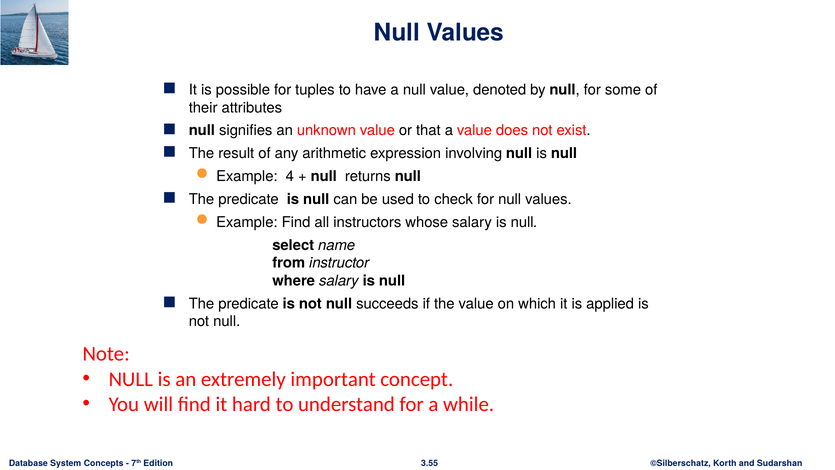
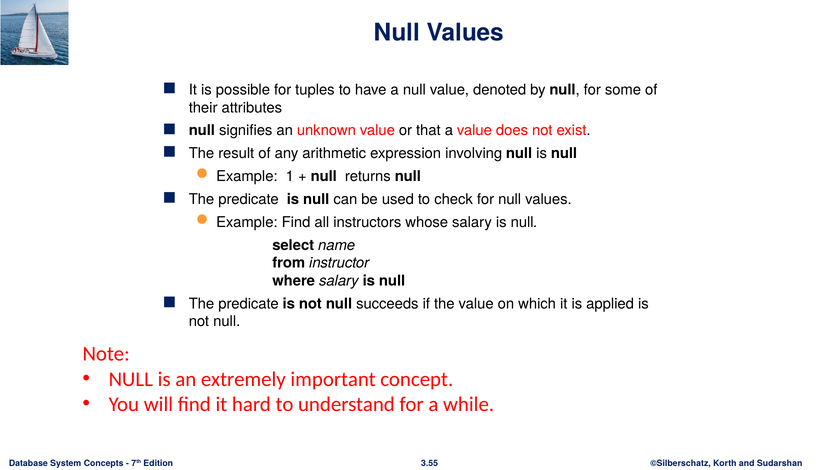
4: 4 -> 1 (290, 176)
